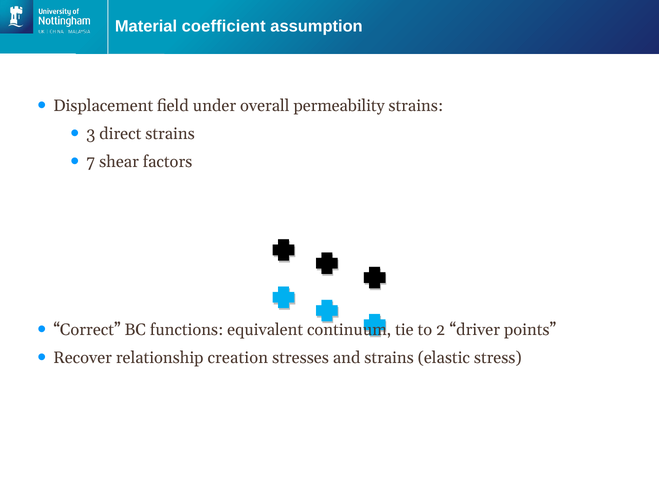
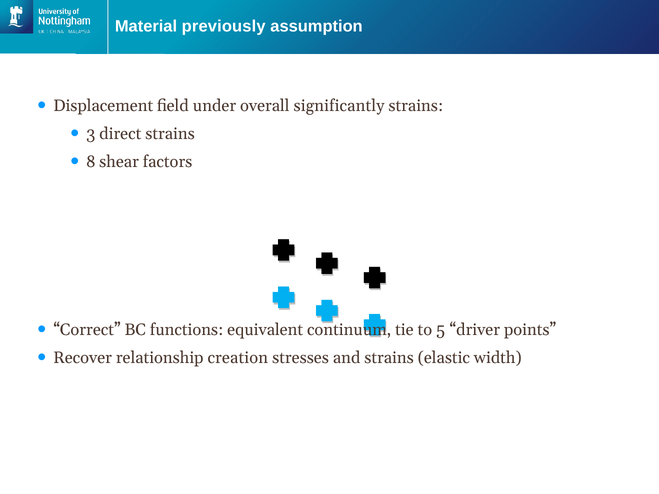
coefficient: coefficient -> previously (224, 26)
permeability: permeability -> significantly (339, 106)
7: 7 -> 8 (91, 162)
2: 2 -> 5 (441, 330)
stress: stress -> width (498, 358)
